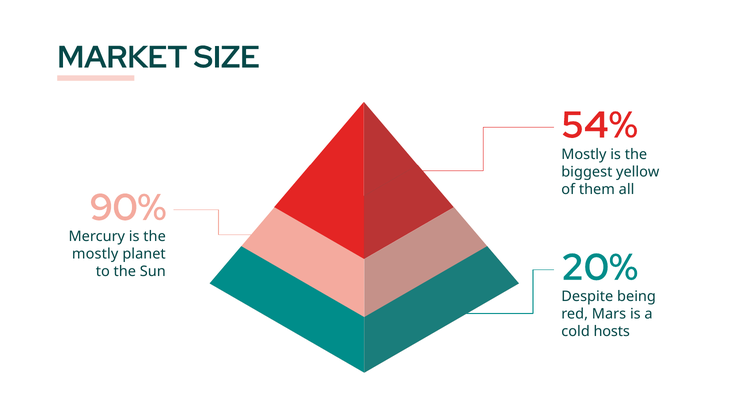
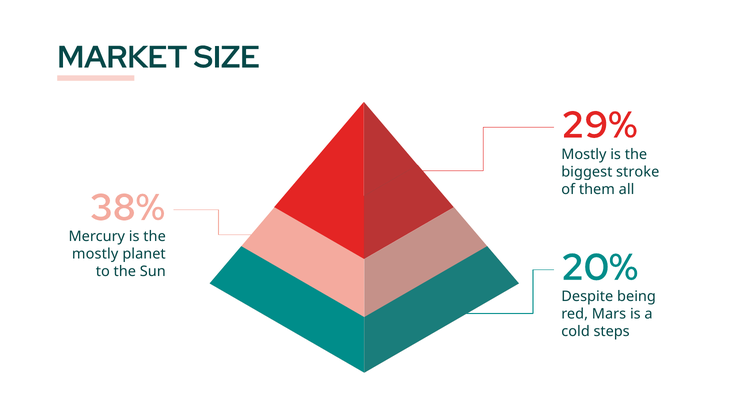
54%: 54% -> 29% (600, 125)
yellow: yellow -> stroke (638, 172)
90%: 90% -> 38% (128, 208)
hosts: hosts -> steps (612, 332)
